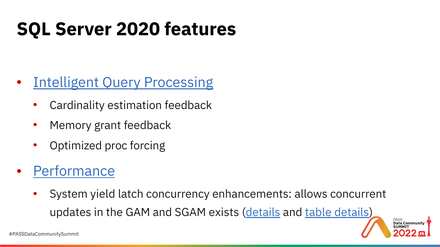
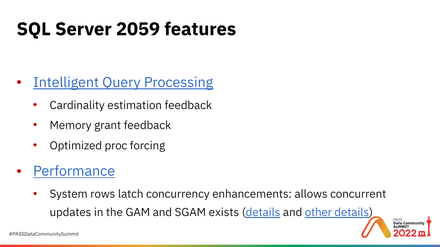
2020: 2020 -> 2059 (138, 29)
yield: yield -> rows (103, 195)
table: table -> other (318, 213)
